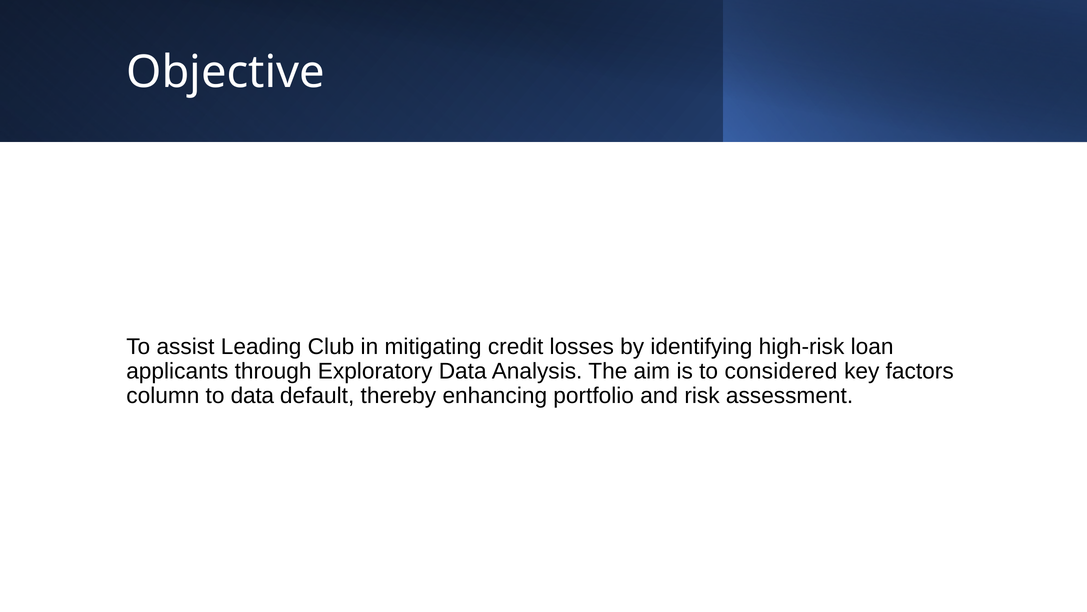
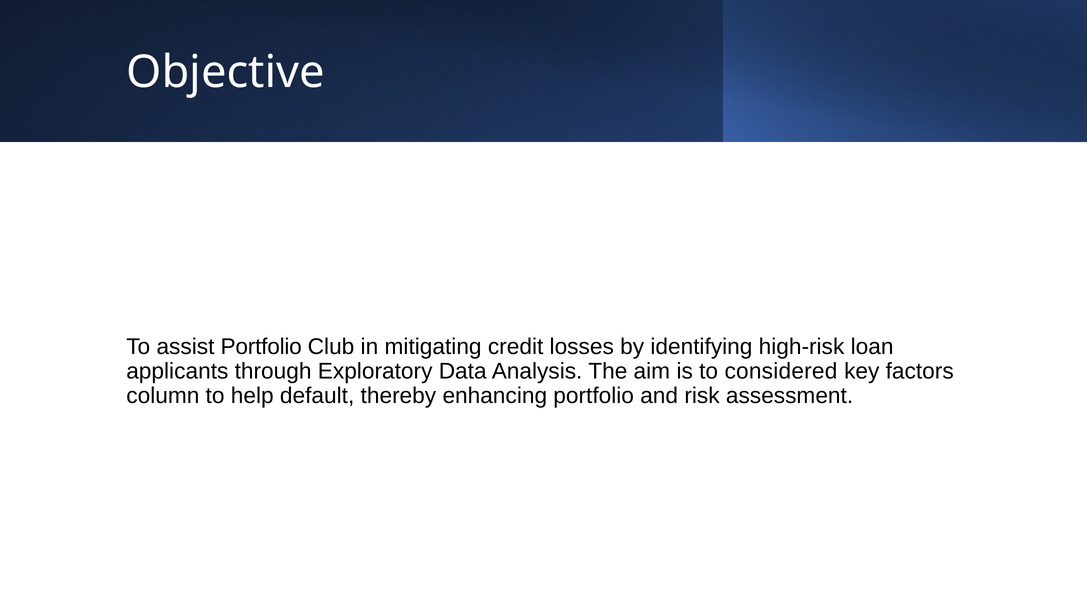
assist Leading: Leading -> Portfolio (261, 346)
to data: data -> help (252, 395)
